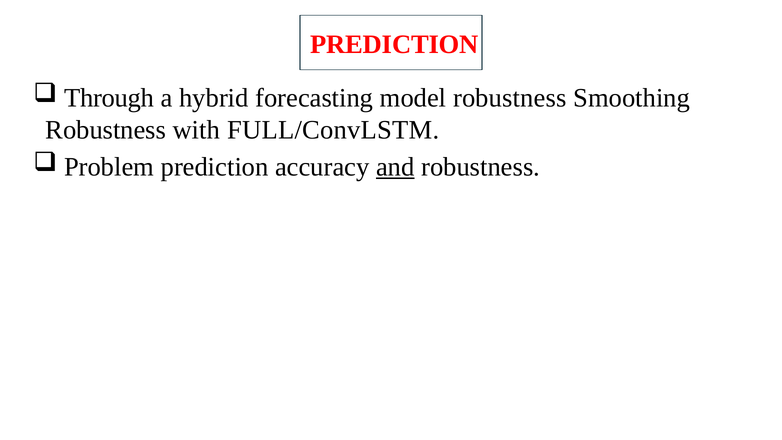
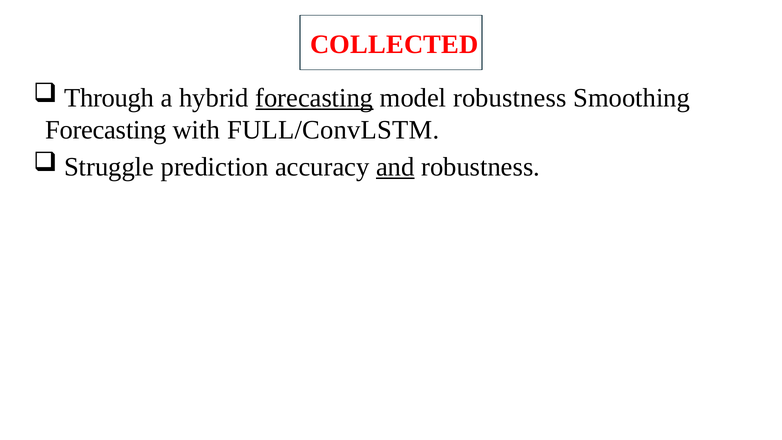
PREDICTION: PREDICTION -> COLLECTED (394, 44)
forecasting underline: none -> present (314, 98)
Robustness: Robustness -> Forecasting (106, 130)
Problem: Problem -> Struggle (109, 167)
